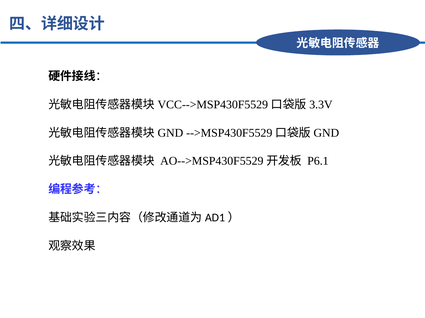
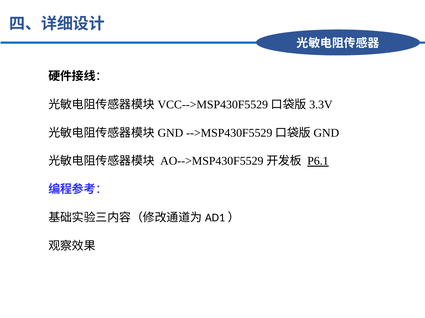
P6.1 underline: none -> present (318, 161)
